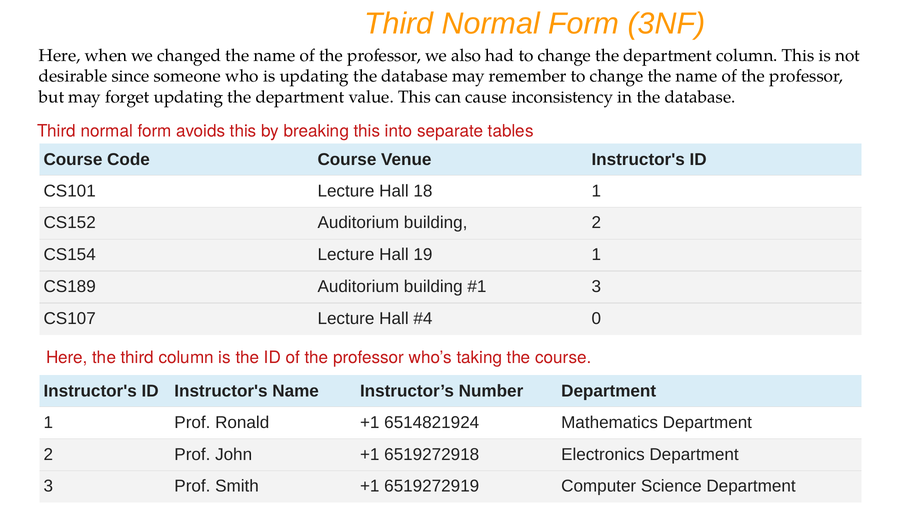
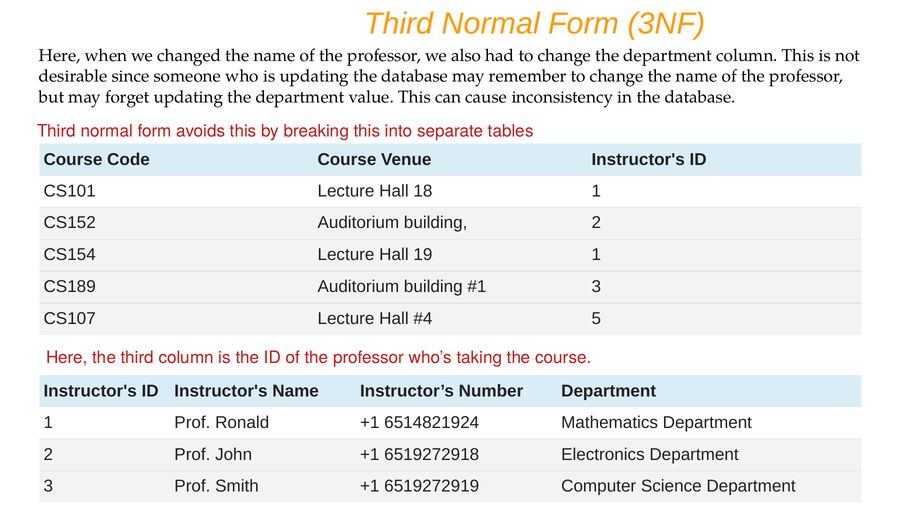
0: 0 -> 5 (596, 318)
